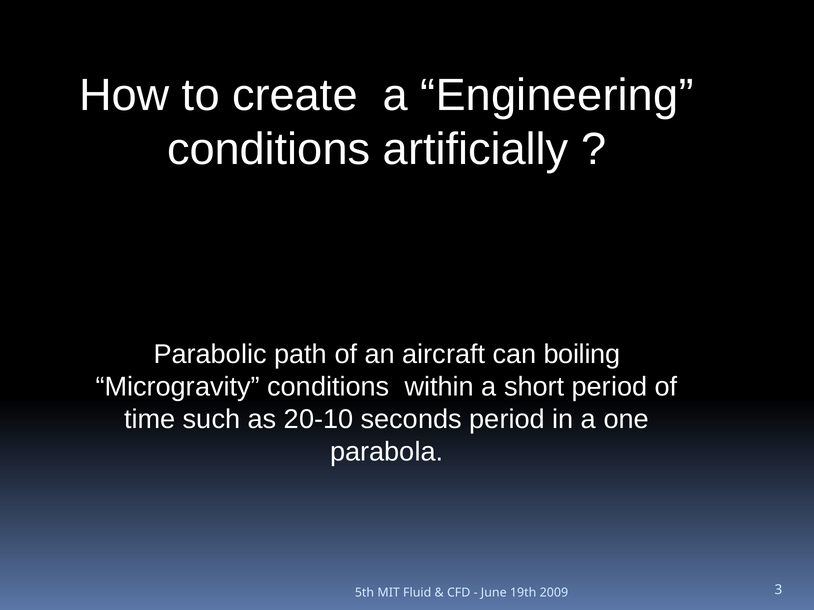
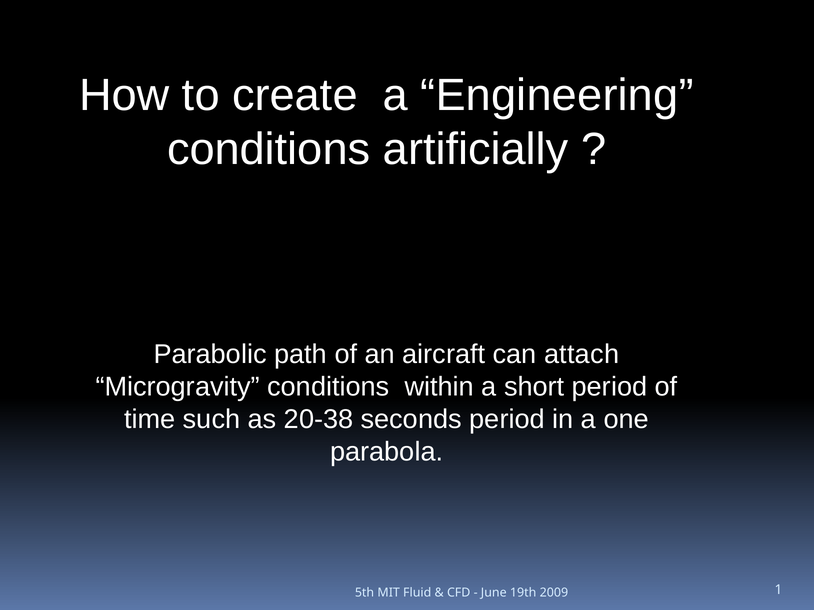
boiling: boiling -> attach (582, 355)
20-10: 20-10 -> 20-38 (319, 420)
3: 3 -> 1 (778, 590)
